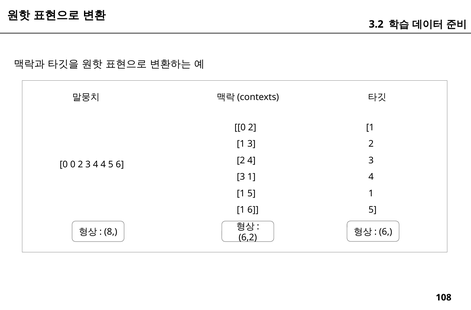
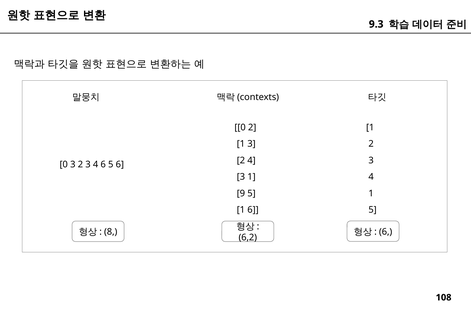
3.2: 3.2 -> 9.3 (376, 24)
0 0: 0 -> 3 (73, 164)
4 4: 4 -> 6 (103, 164)
1: 1 -> 9 (241, 193)
